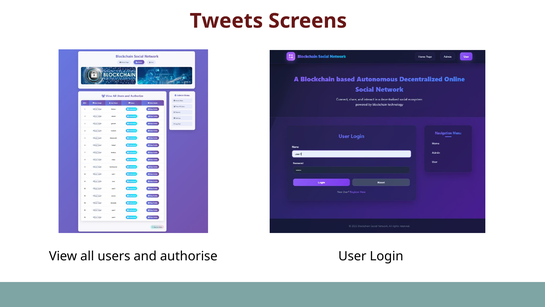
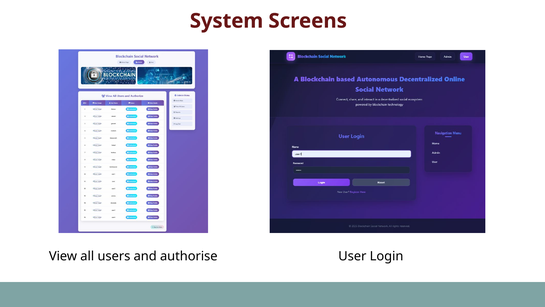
Tweets: Tweets -> System (227, 21)
